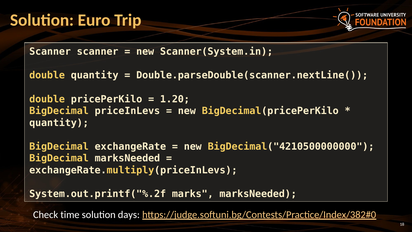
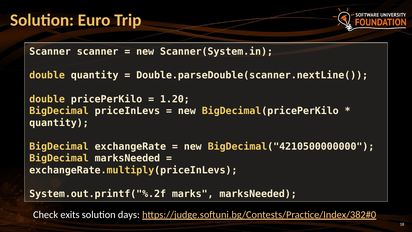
time: time -> exits (70, 215)
